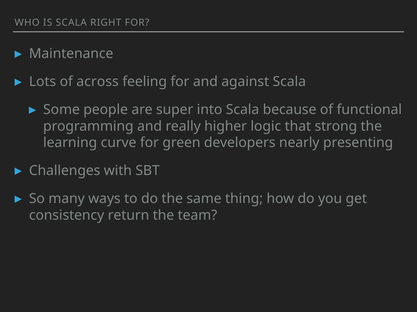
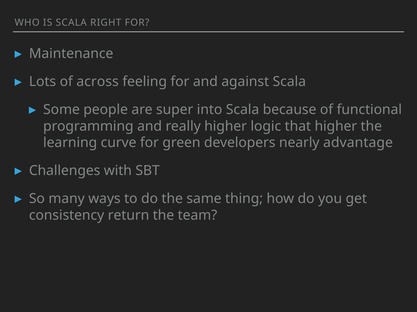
that strong: strong -> higher (336, 126)
presenting: presenting -> advantage (358, 143)
